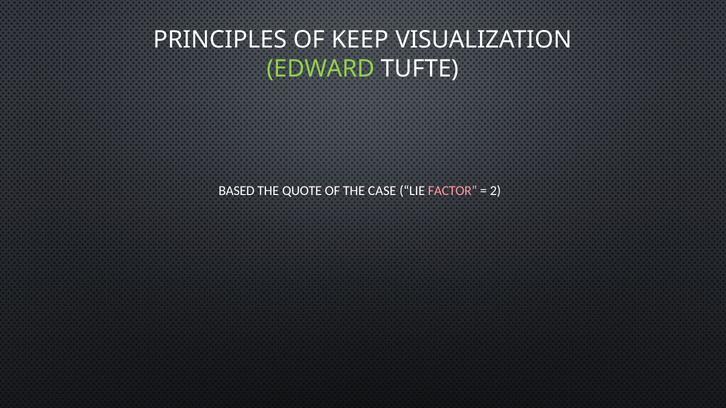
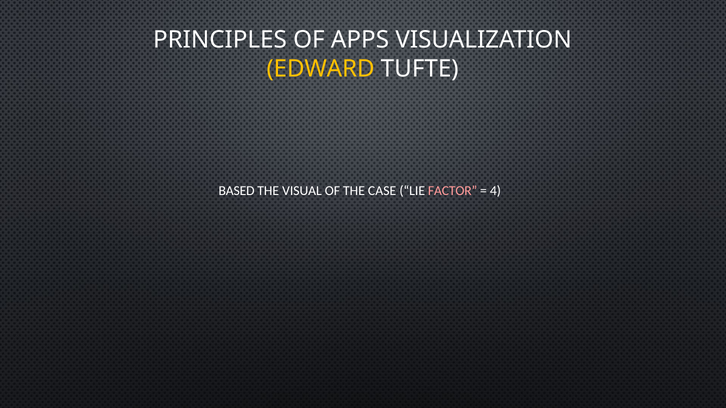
KEEP: KEEP -> APPS (360, 40)
EDWARD colour: light green -> yellow (321, 69)
QUOTE: QUOTE -> VISUAL (302, 191)
2: 2 -> 4 (495, 191)
